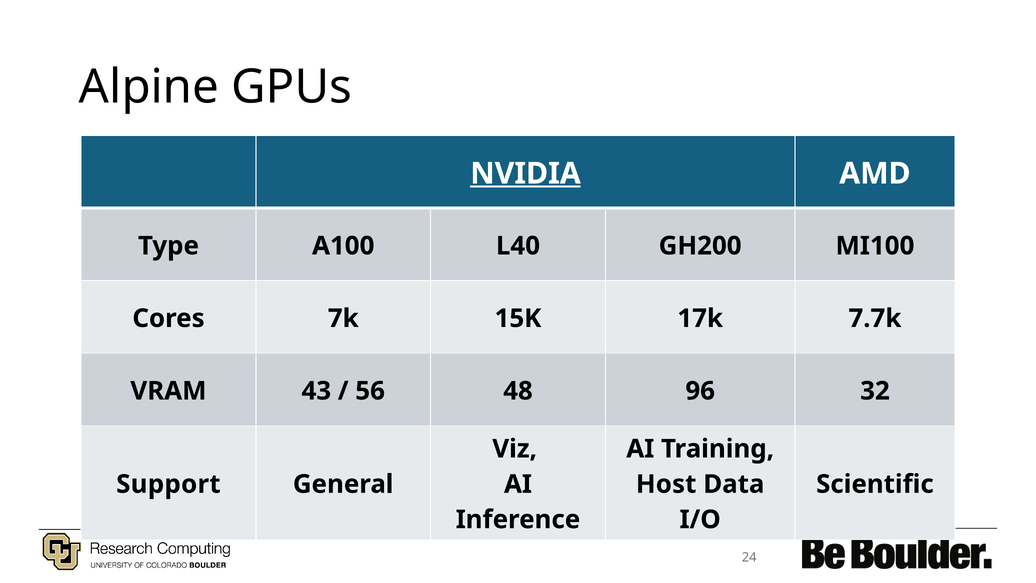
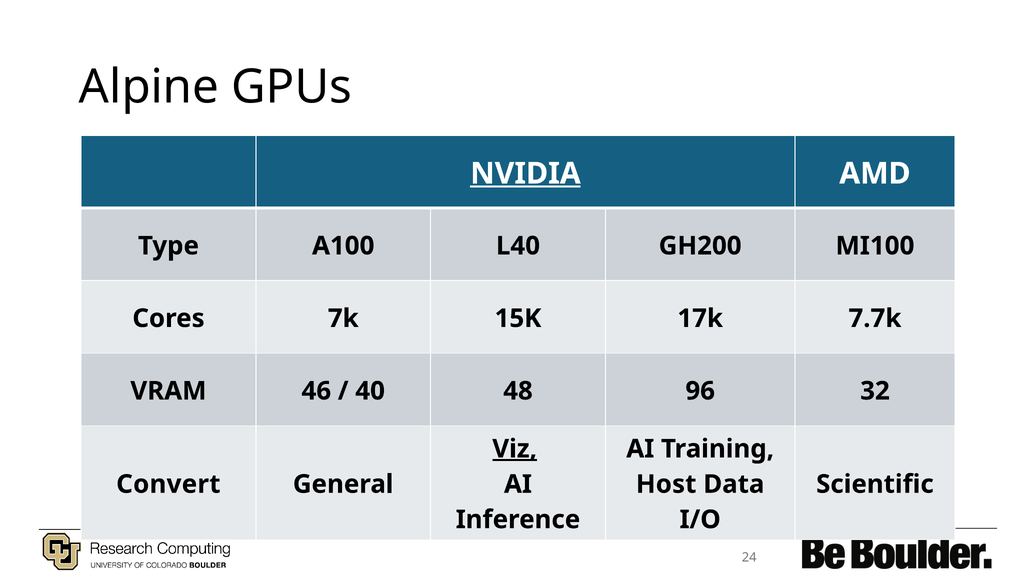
43: 43 -> 46 (316, 391)
56: 56 -> 40 (370, 391)
Viz underline: none -> present (515, 449)
Support: Support -> Convert (168, 484)
